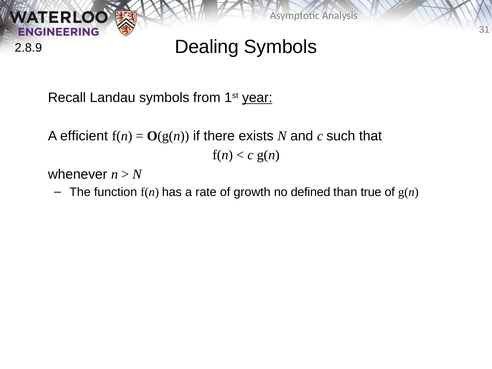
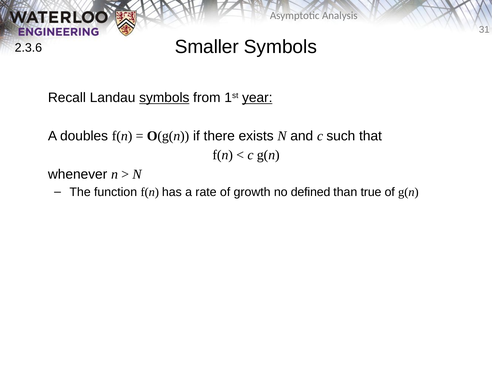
Dealing: Dealing -> Smaller (207, 47)
2.8.9: 2.8.9 -> 2.3.6 (28, 48)
symbols underline: none -> present (164, 98)
efficient: efficient -> doubles (84, 136)
